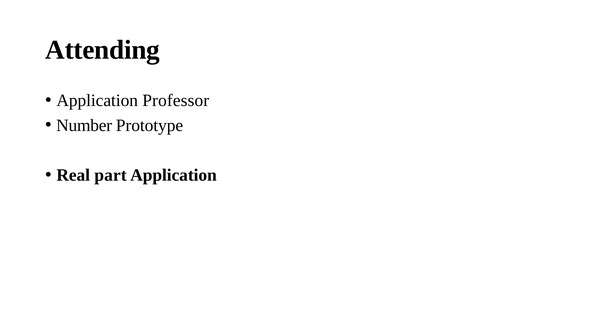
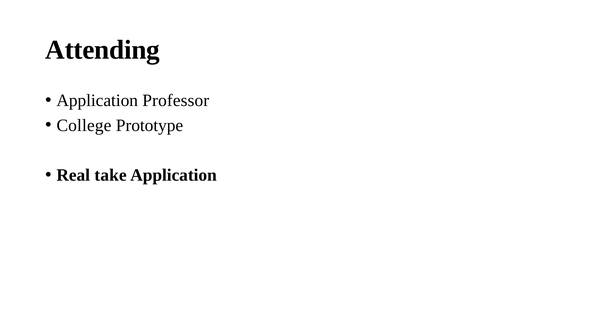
Number: Number -> College (84, 125)
part: part -> take (111, 175)
